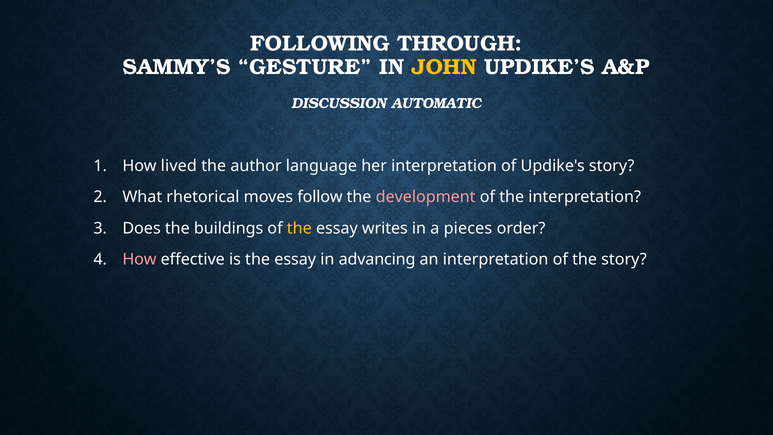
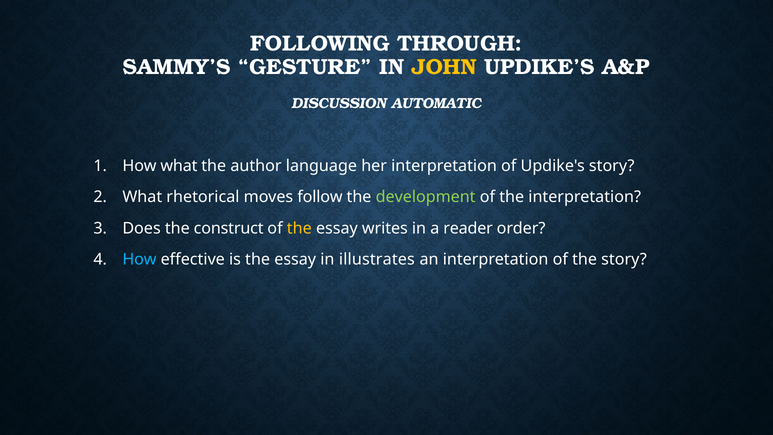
How lived: lived -> what (179, 166)
development colour: pink -> light green (426, 197)
buildings: buildings -> construct (229, 228)
pieces: pieces -> reader (468, 228)
How colour: pink -> light blue (139, 259)
advancing: advancing -> illustrates (377, 259)
